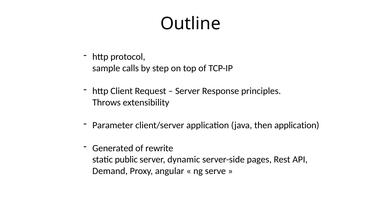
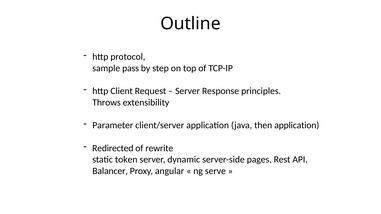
calls: calls -> pass (131, 68)
Generated: Generated -> Redirected (113, 148)
public: public -> token (126, 160)
Demand: Demand -> Balancer (110, 171)
